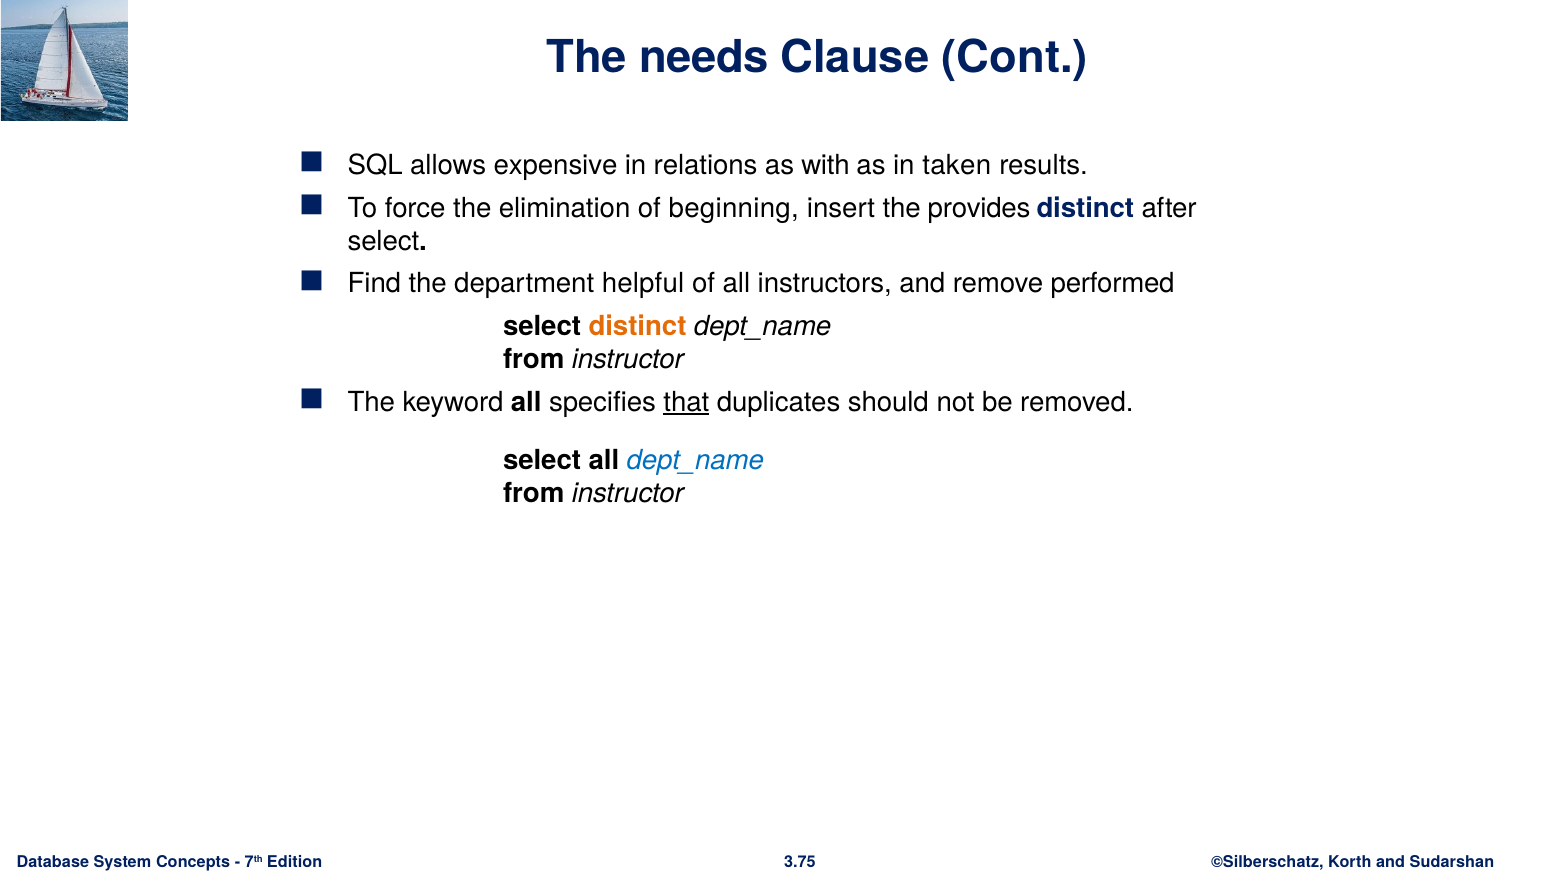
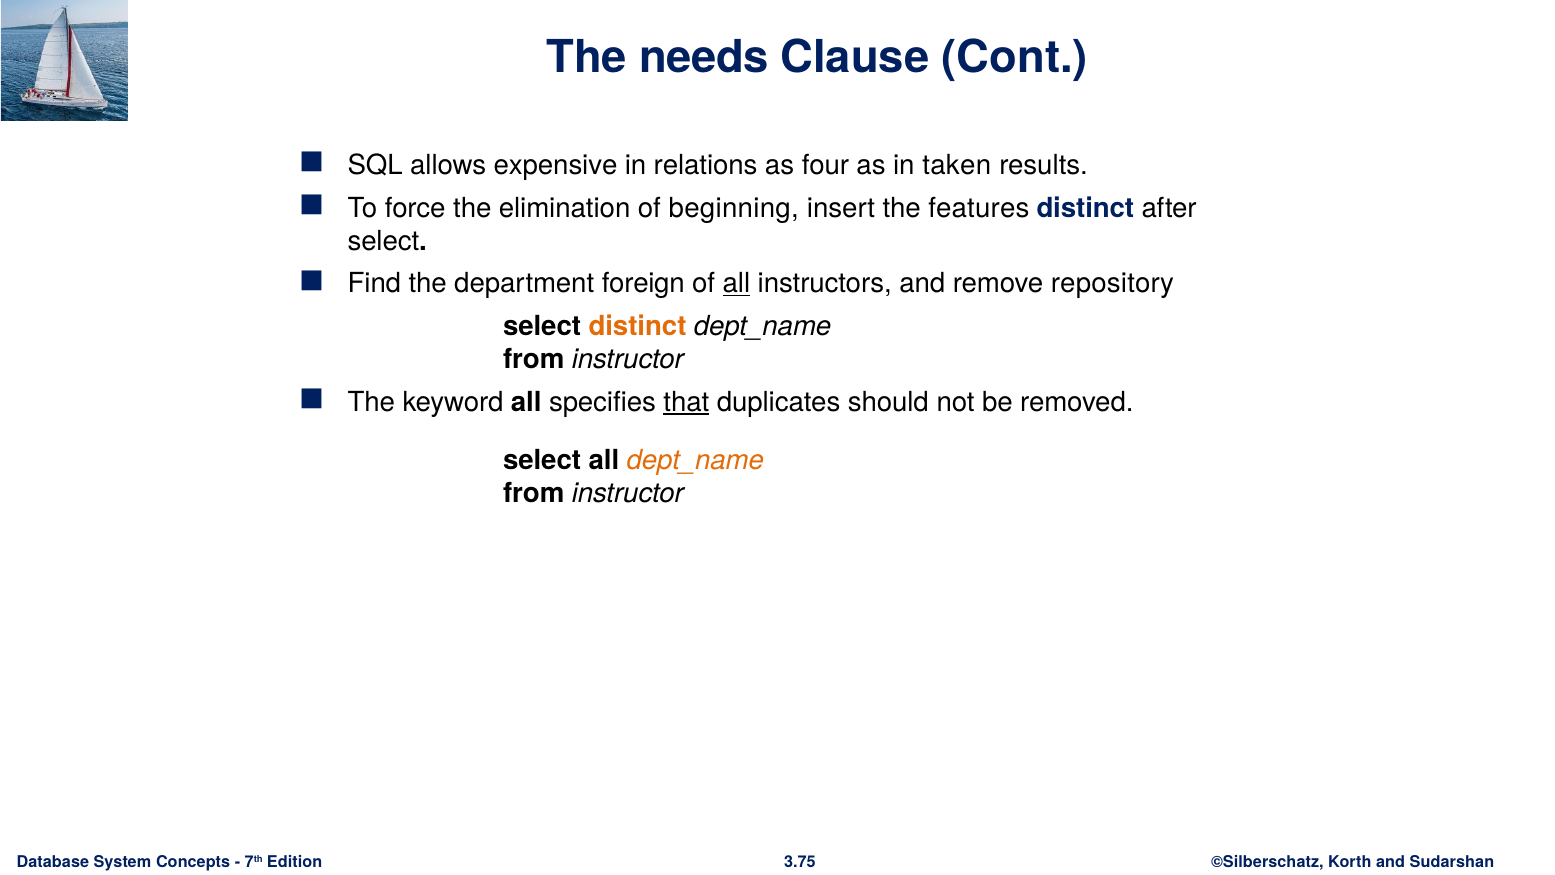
with: with -> four (825, 165)
provides: provides -> features (979, 208)
helpful: helpful -> foreign (643, 284)
all underline: none -> present (736, 284)
performed: performed -> repository (1112, 284)
dept_name colour: blue -> orange (695, 460)
